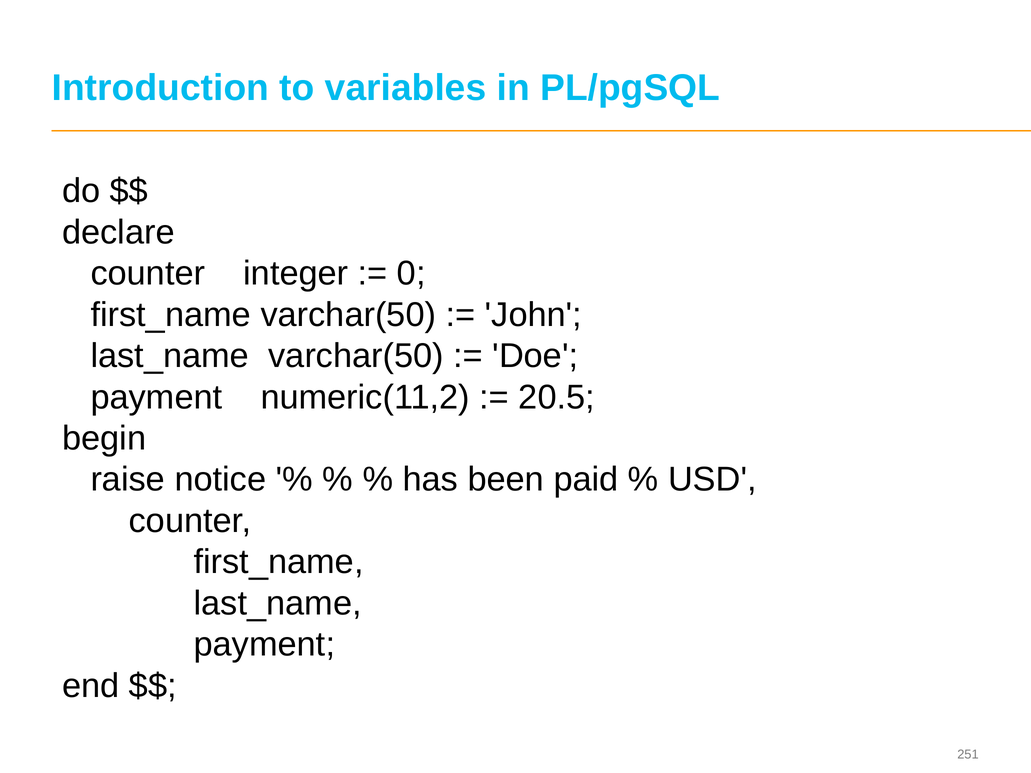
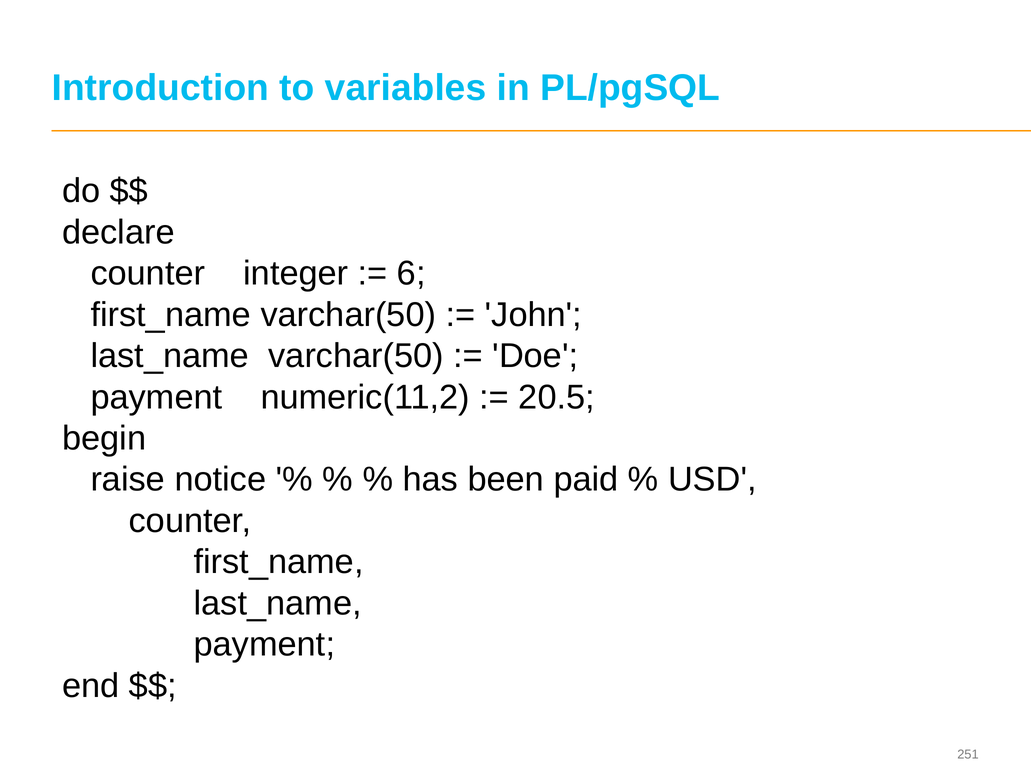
0: 0 -> 6 (411, 274)
